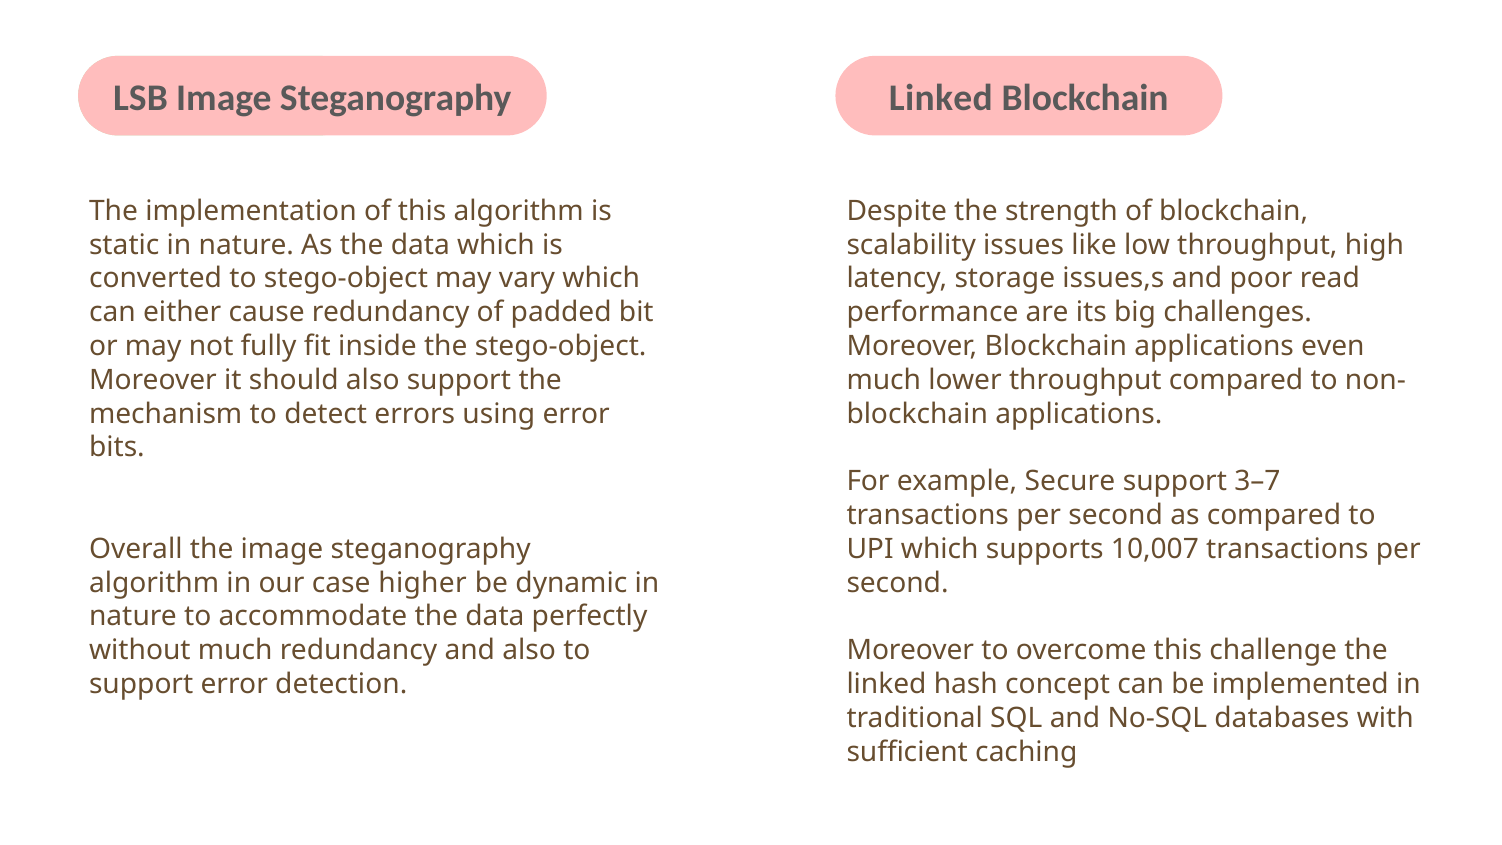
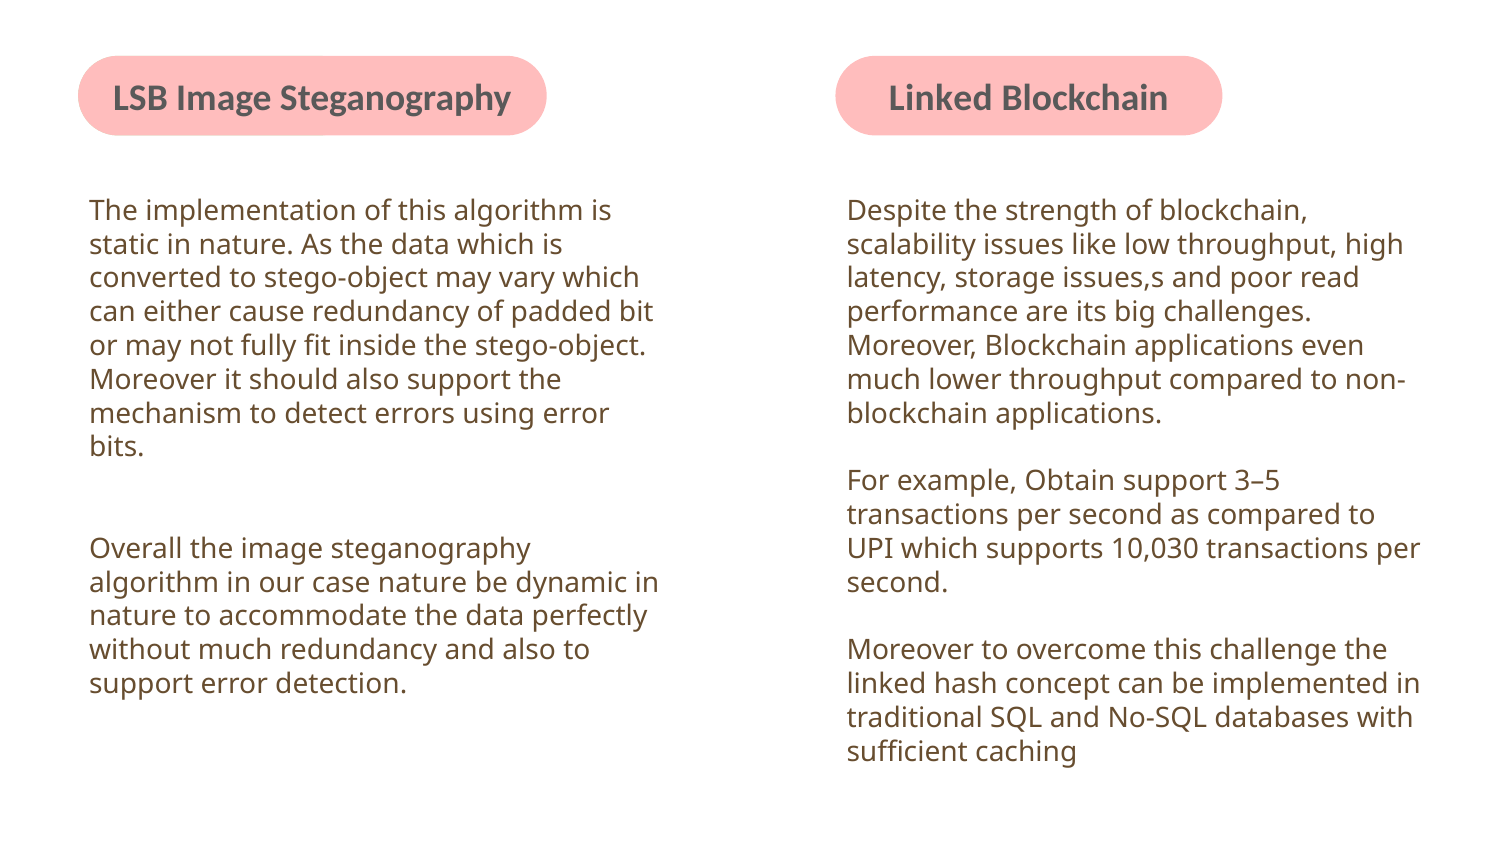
Secure: Secure -> Obtain (1070, 481)
3–7: 3–7 -> 3–5 (1257, 481)
10,007: 10,007 -> 10,030 (1155, 549)
case higher: higher -> nature (423, 583)
